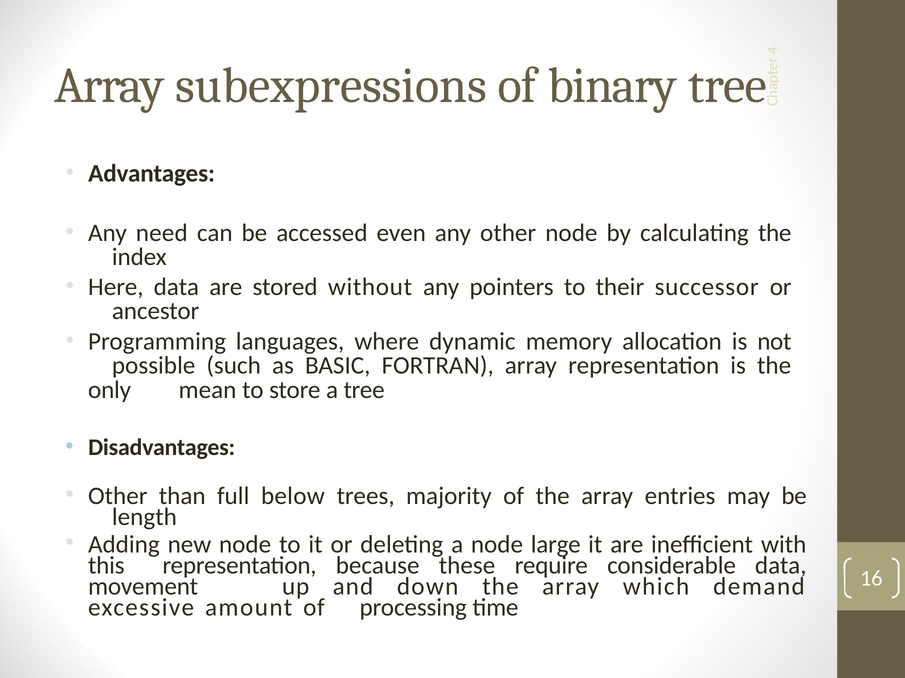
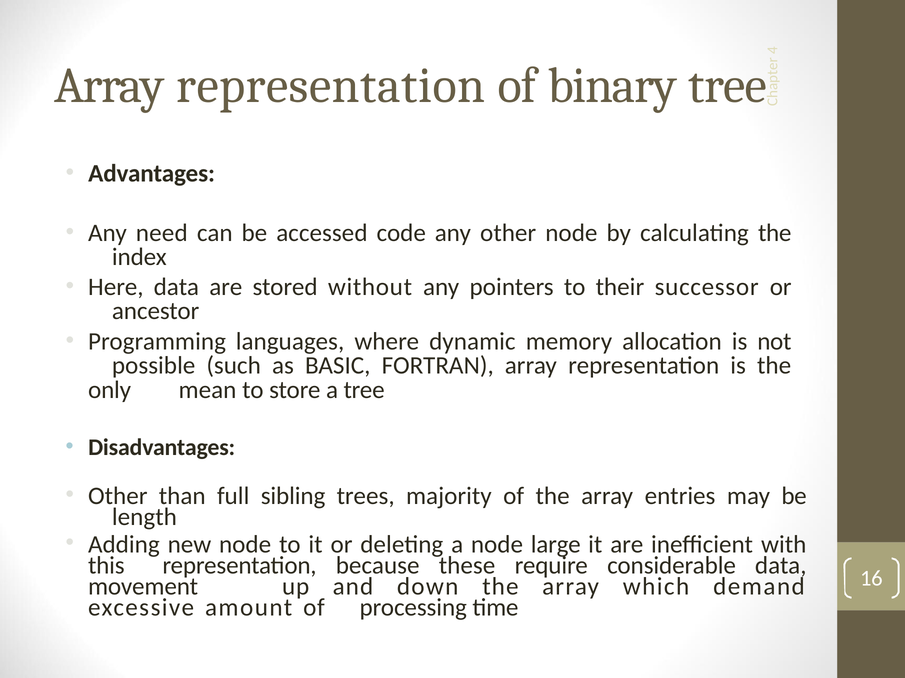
subexpressions: subexpressions -> representation (331, 86)
even: even -> code (401, 233)
below: below -> sibling (293, 497)
